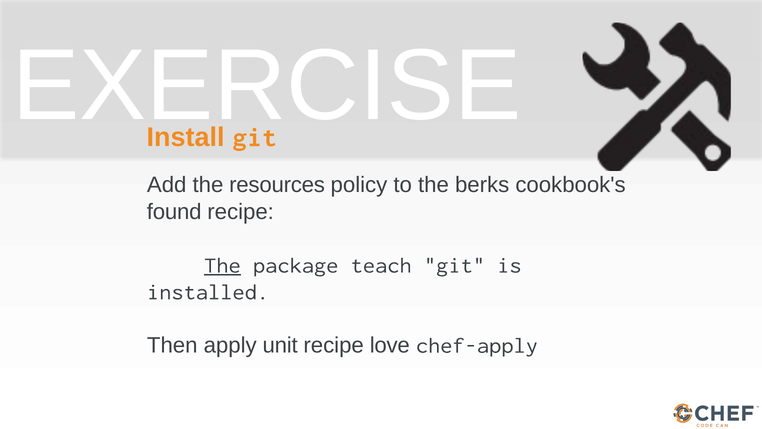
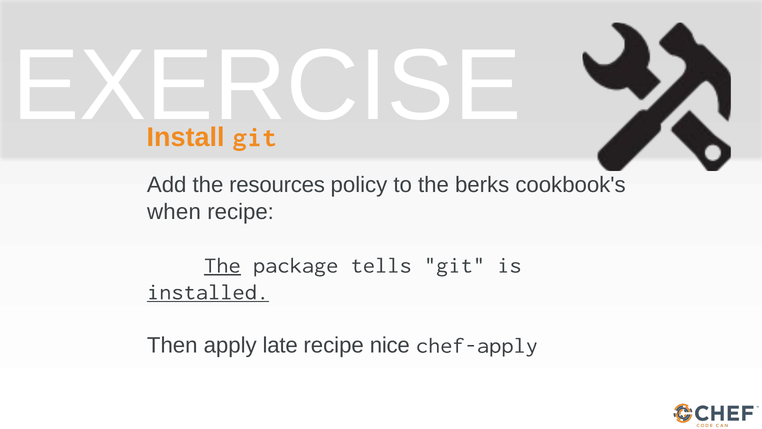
found: found -> when (174, 212)
teach: teach -> tells (381, 265)
installed underline: none -> present (208, 292)
unit: unit -> late (280, 345)
love: love -> nice (390, 345)
